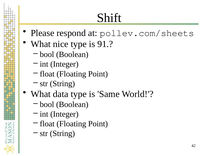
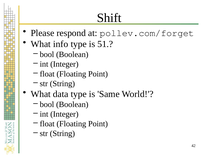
pollev.com/sheets: pollev.com/sheets -> pollev.com/forget (147, 33)
nice: nice -> info (61, 44)
91: 91 -> 51 (105, 44)
